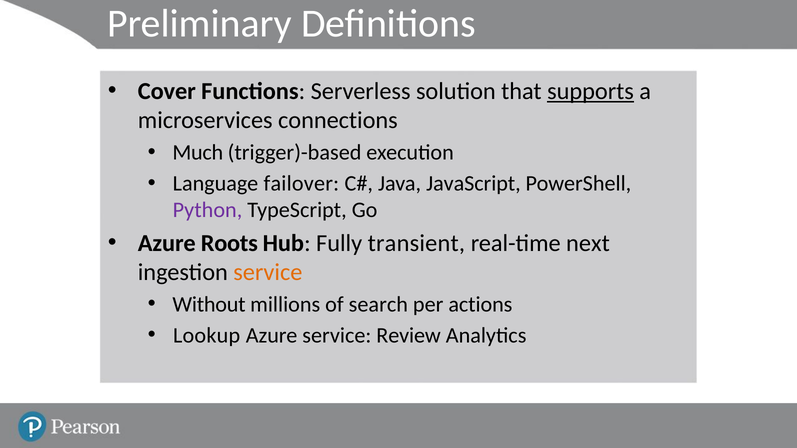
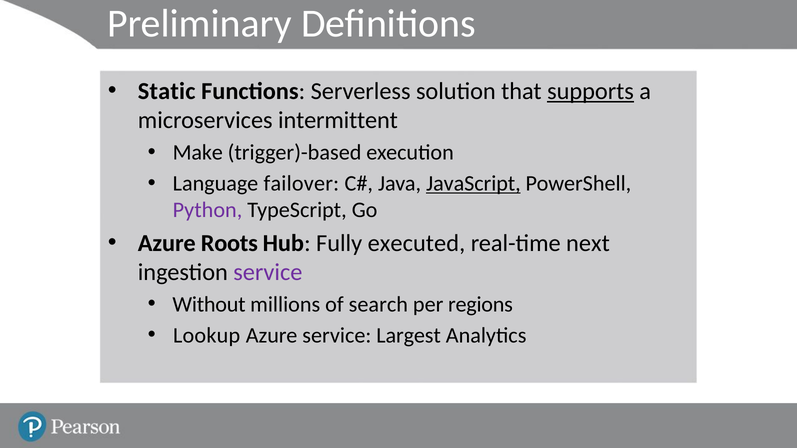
Cover: Cover -> Static (167, 91)
connections: connections -> intermittent (338, 121)
Much: Much -> Make (198, 153)
JavaScript underline: none -> present (473, 184)
transient: transient -> executed (416, 243)
service colour: orange -> purple (268, 272)
actions: actions -> regions (480, 305)
Review: Review -> Largest (409, 336)
